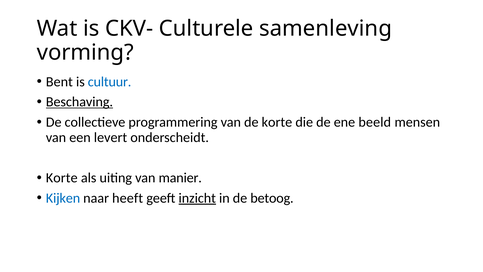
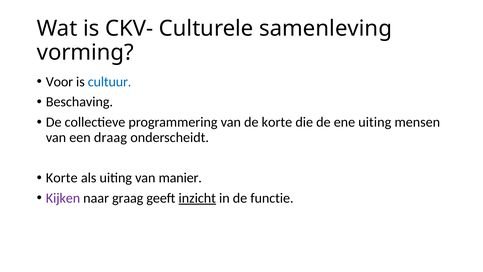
Bent: Bent -> Voor (59, 82)
Beschaving underline: present -> none (79, 102)
ene beeld: beeld -> uiting (375, 122)
levert: levert -> draag (110, 137)
Kijken colour: blue -> purple (63, 198)
heeft: heeft -> graag (128, 198)
betoog: betoog -> functie (272, 198)
